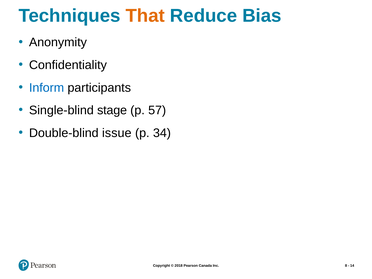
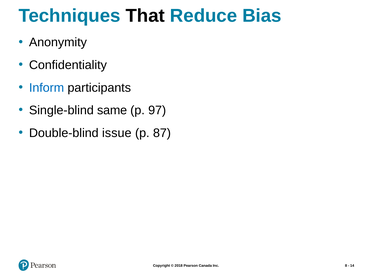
That colour: orange -> black (145, 16)
stage: stage -> same (112, 110)
57: 57 -> 97 (157, 110)
34: 34 -> 87 (162, 133)
